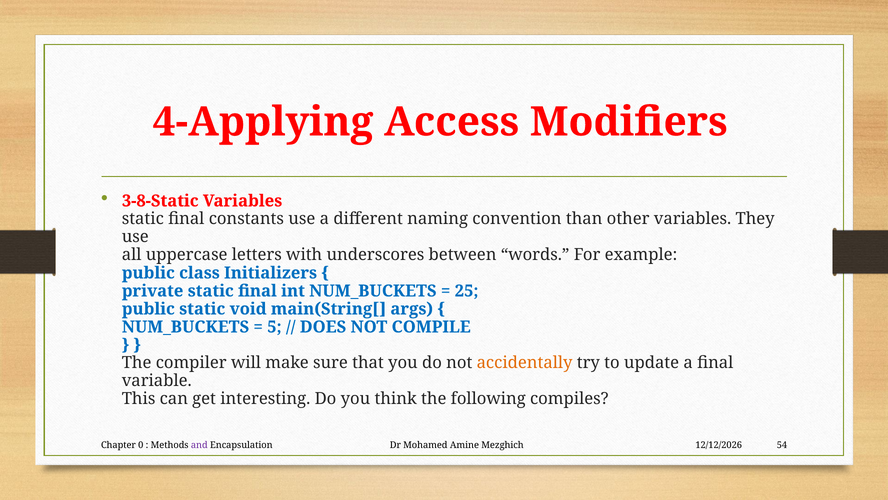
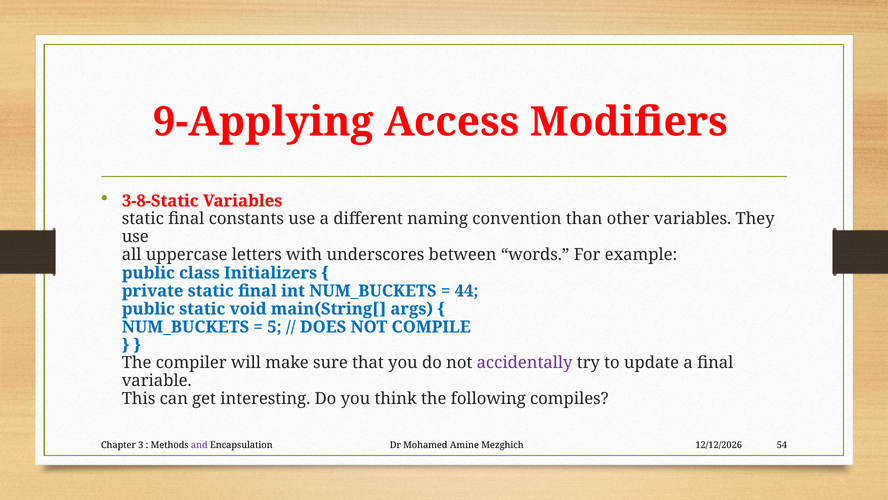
4-Applying: 4-Applying -> 9-Applying (263, 122)
25: 25 -> 44 (467, 291)
accidentally colour: orange -> purple (525, 363)
0: 0 -> 3 (141, 445)
